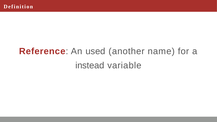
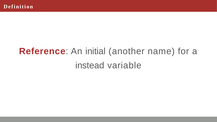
used: used -> initial (96, 51)
